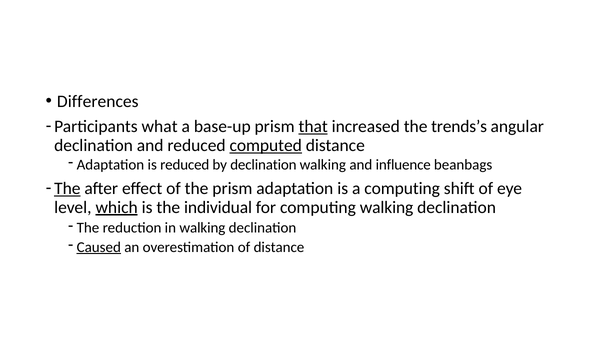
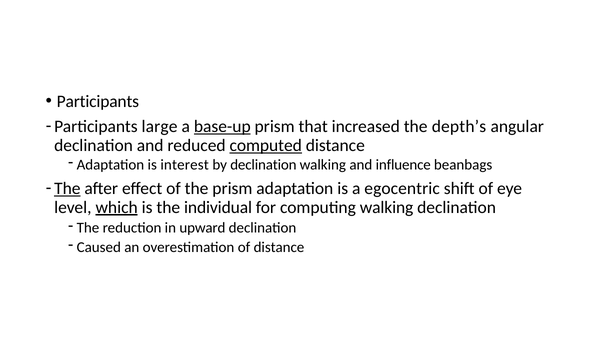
Differences: Differences -> Participants (98, 101)
what: what -> large (160, 127)
base-up underline: none -> present (222, 127)
that underline: present -> none (313, 127)
trends’s: trends’s -> depth’s (459, 127)
is reduced: reduced -> interest (185, 165)
a computing: computing -> egocentric (402, 189)
in walking: walking -> upward (202, 228)
Caused underline: present -> none (99, 248)
